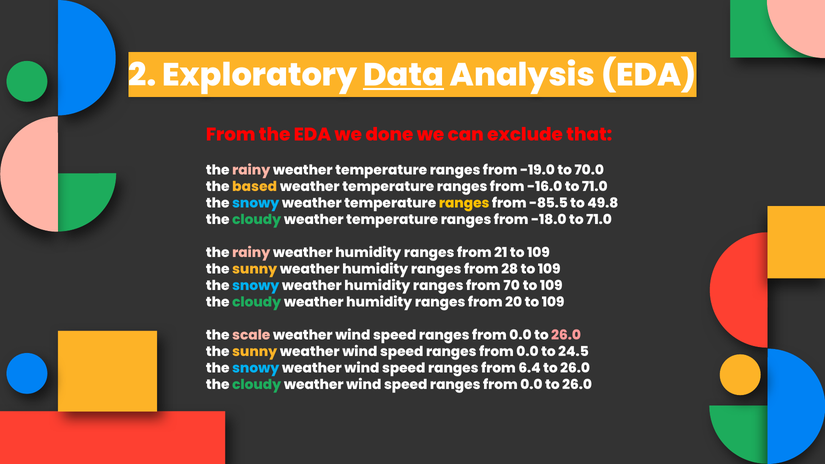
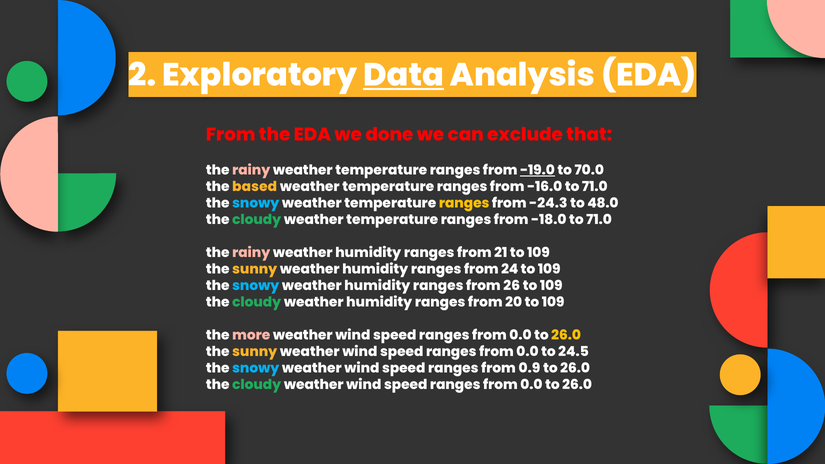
-19.0 underline: none -> present (537, 170)
-85.5: -85.5 -> -24.3 (548, 203)
49.8: 49.8 -> 48.0 (603, 203)
28: 28 -> 24 (510, 269)
70: 70 -> 26 (512, 286)
scale: scale -> more (251, 335)
26.0 colour: pink -> yellow (566, 335)
6.4: 6.4 -> 0.9 (529, 368)
